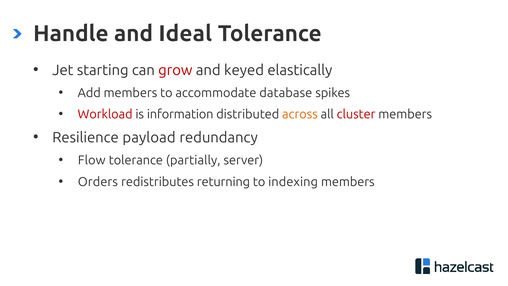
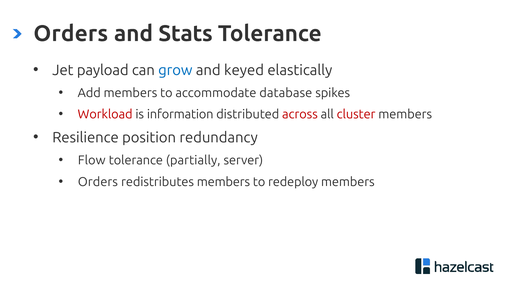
Handle: Handle -> Orders (71, 34)
Ideal: Ideal -> Stats (185, 34)
starting: starting -> payload (103, 70)
grow colour: red -> blue (175, 70)
across colour: orange -> red (300, 114)
payload: payload -> position (149, 137)
redistributes returning: returning -> members (223, 182)
indexing: indexing -> redeploy (293, 182)
